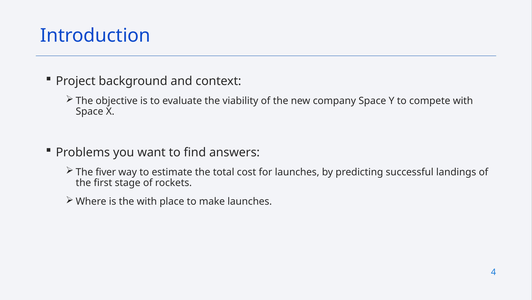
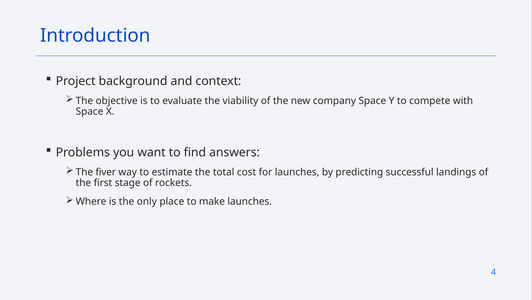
the with: with -> only (147, 201)
